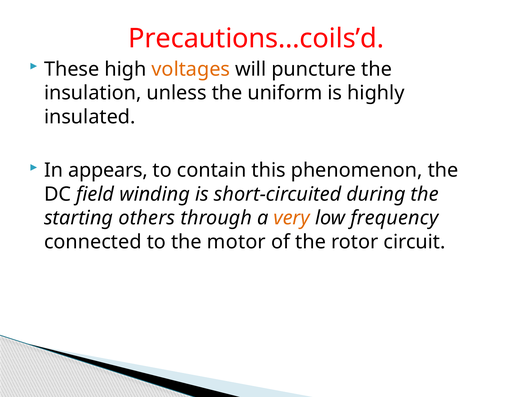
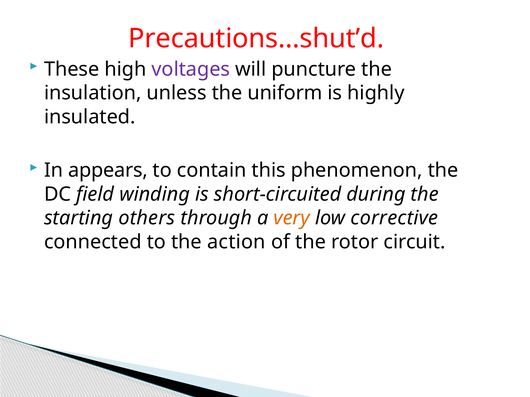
Precautions…coils’d: Precautions…coils’d -> Precautions…shut’d (256, 39)
voltages colour: orange -> purple (191, 69)
frequency: frequency -> corrective (394, 218)
motor: motor -> action (236, 242)
